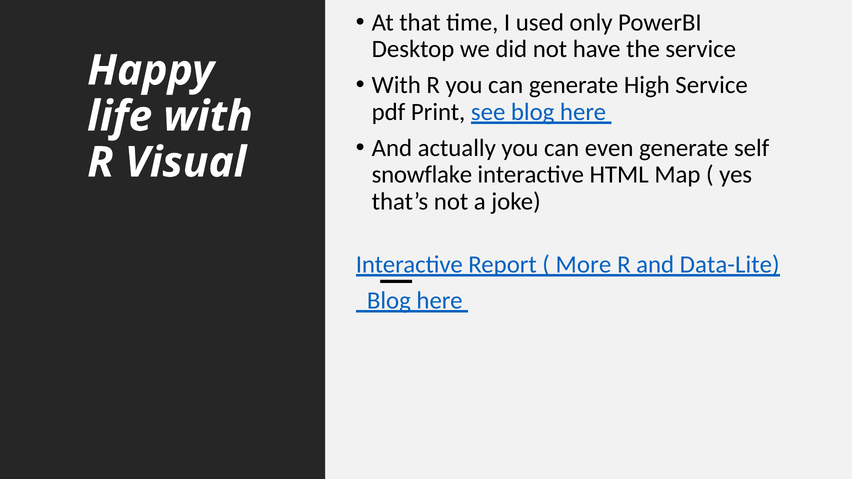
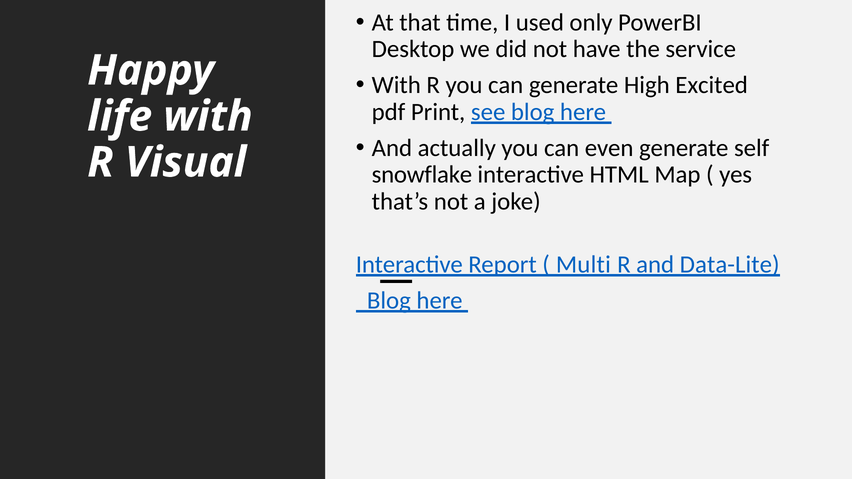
High Service: Service -> Excited (712, 85)
More: More -> Multi (583, 265)
